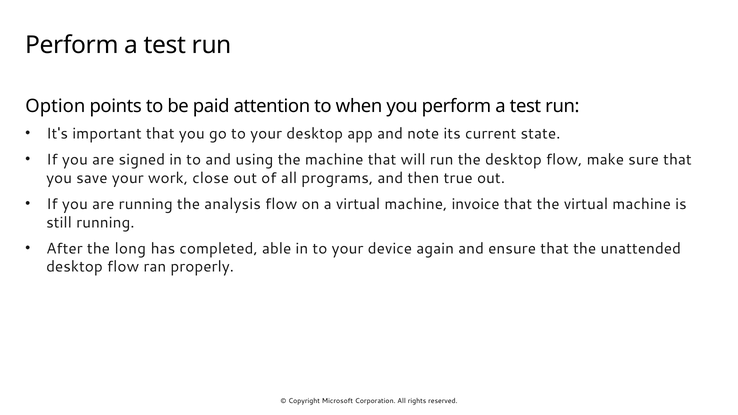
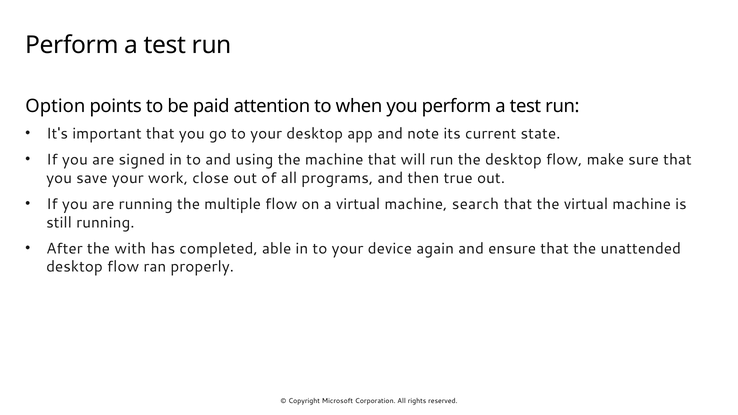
analysis: analysis -> multiple (233, 204)
invoice: invoice -> search (475, 204)
long: long -> with (130, 249)
